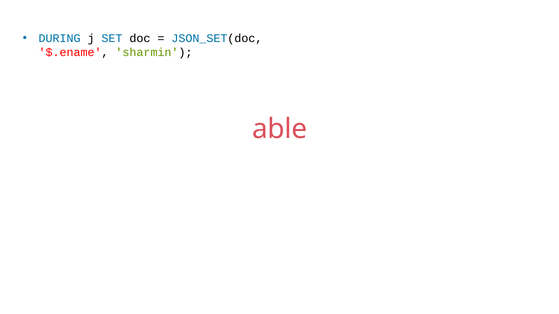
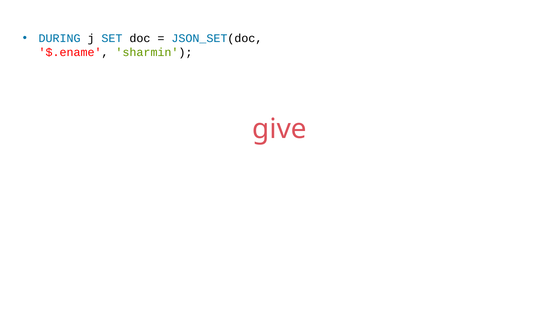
able: able -> give (279, 129)
